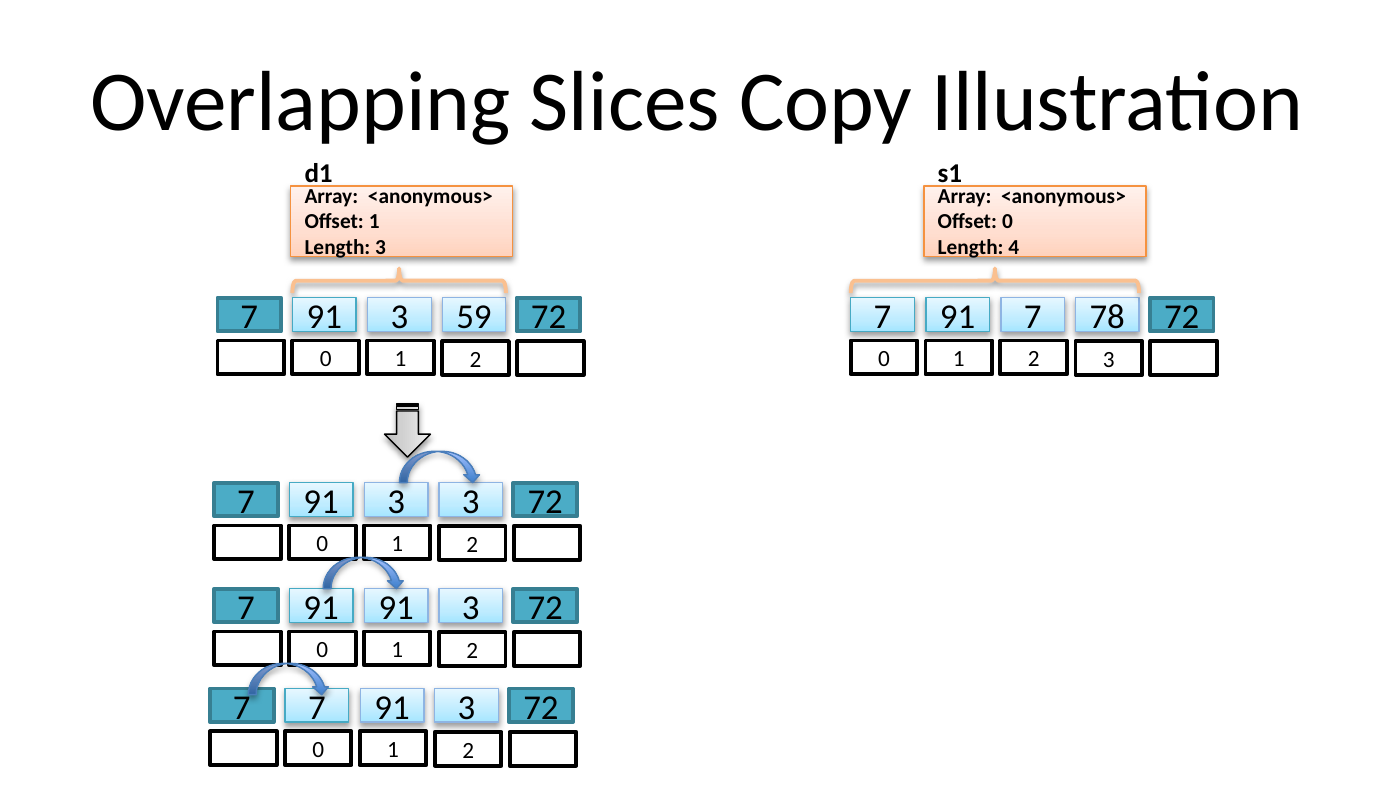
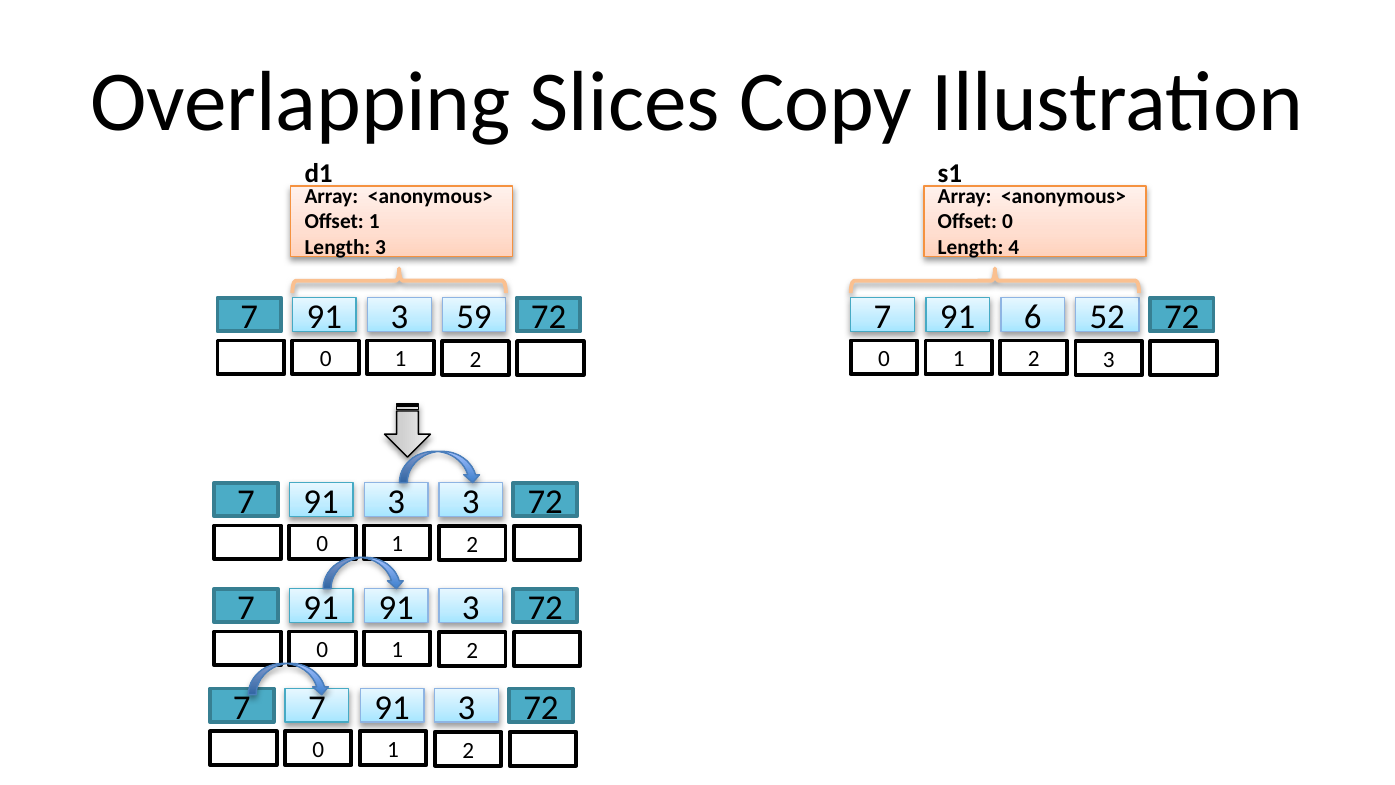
91 7: 7 -> 6 (1033, 317)
78: 78 -> 52 (1107, 317)
